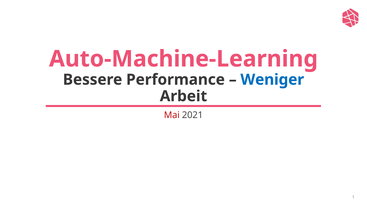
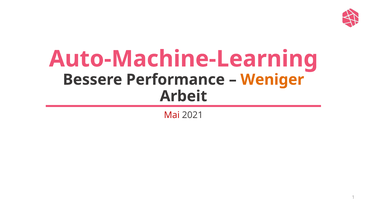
Weniger colour: blue -> orange (272, 79)
